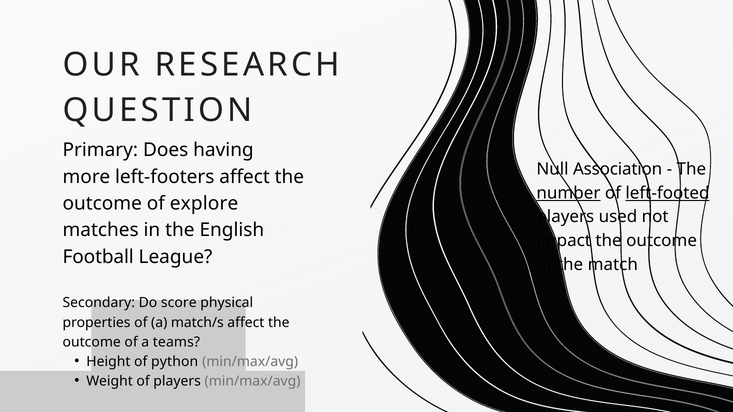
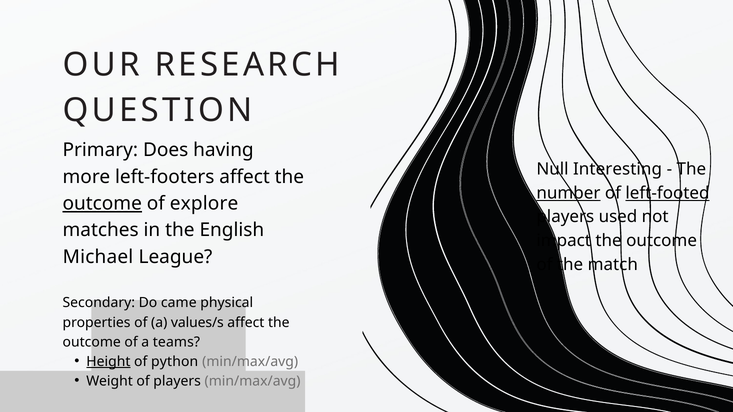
Association: Association -> Interesting (618, 169)
outcome underline: none -> present (102, 204)
Football: Football -> Michael (98, 257)
score: score -> came (179, 303)
match/s: match/s -> values/s (197, 323)
Height underline: none -> present (108, 362)
